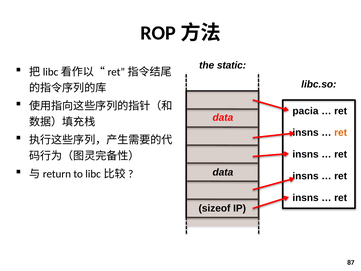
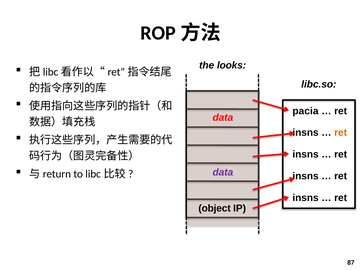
static: static -> looks (232, 65)
data colour: black -> purple (223, 172)
sizeof: sizeof -> object (215, 208)
